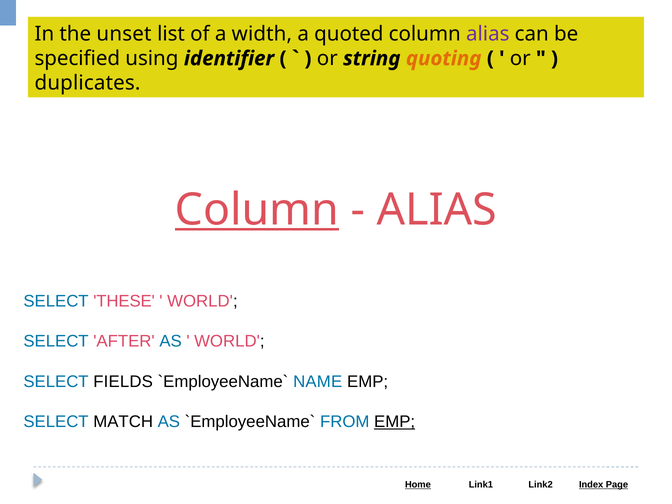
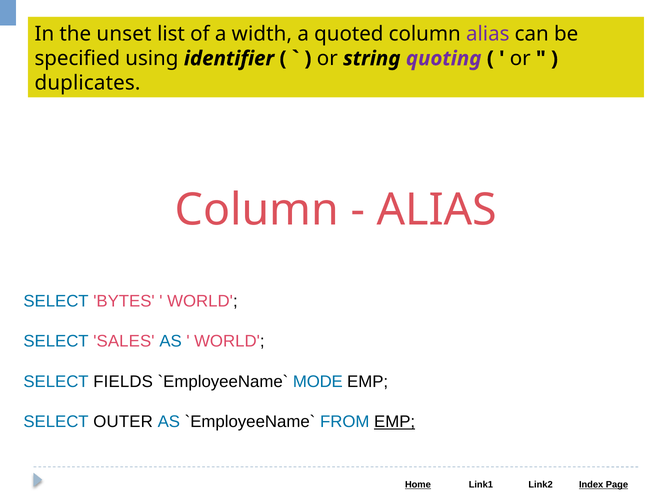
quoting colour: orange -> purple (444, 58)
Column underline: present -> none (257, 210)
THESE: THESE -> BYTES (124, 301)
AFTER: AFTER -> SALES (124, 341)
NAME: NAME -> MODE (318, 382)
MATCH: MATCH -> OUTER (123, 422)
